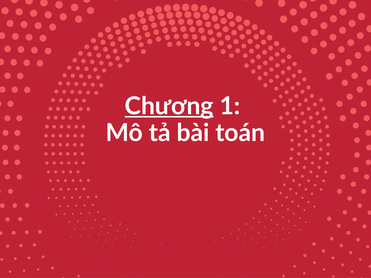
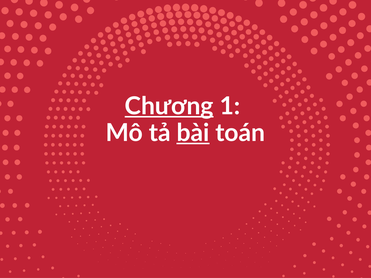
bài underline: none -> present (193, 133)
